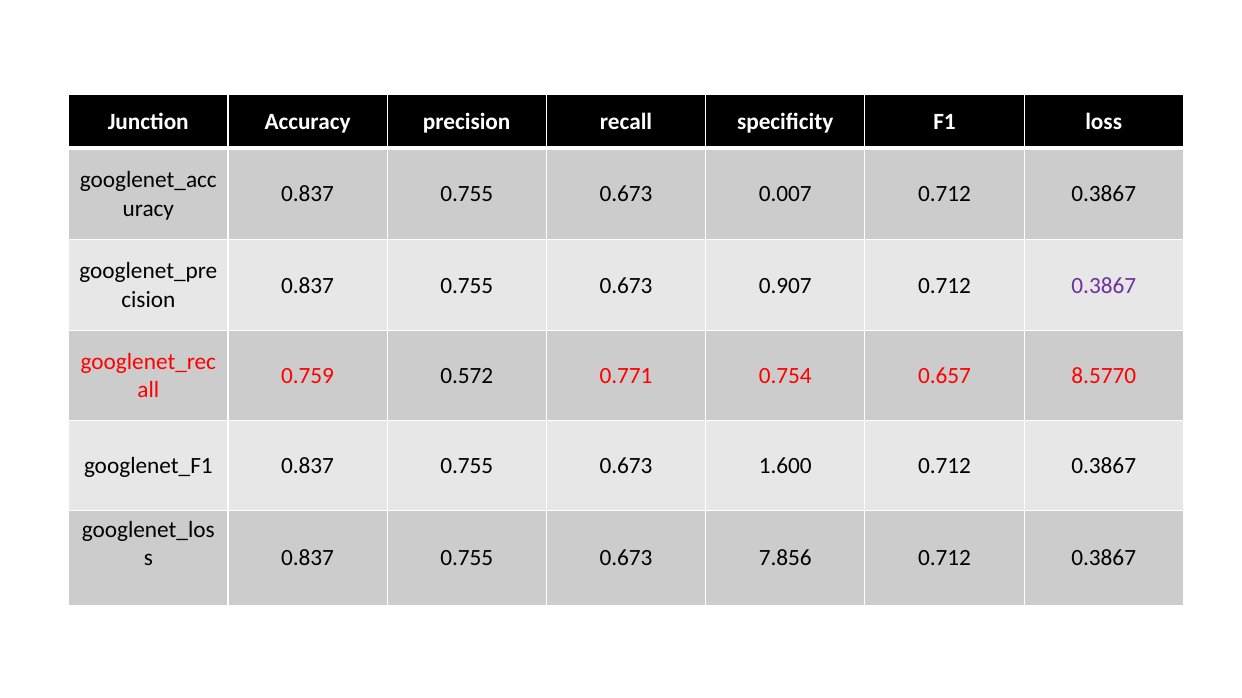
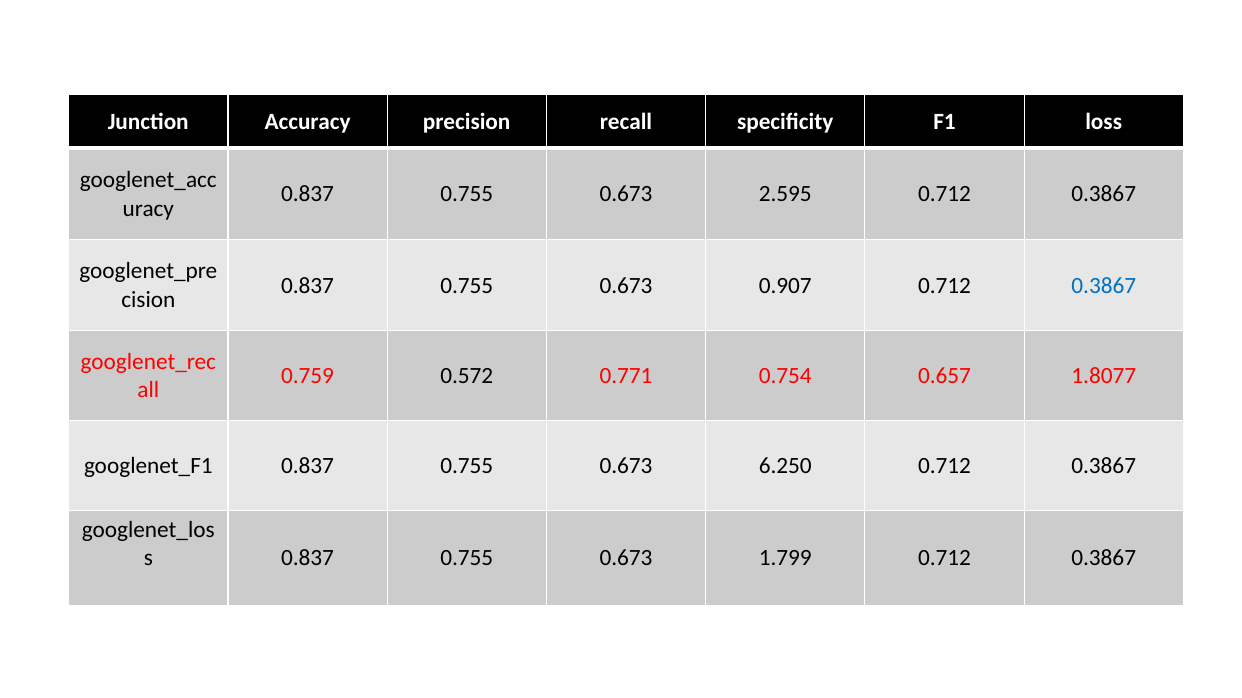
0.007: 0.007 -> 2.595 (785, 194)
0.3867 colour: purple -> blue (1104, 286)
8.5770: 8.5770 -> 1.8077 (1104, 376)
1.600: 1.600 -> 6.250 (785, 466)
7.856: 7.856 -> 1.799 (785, 559)
